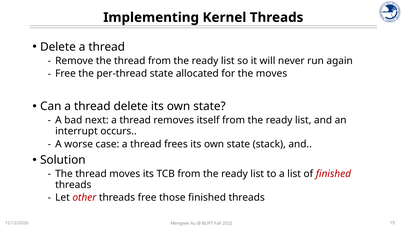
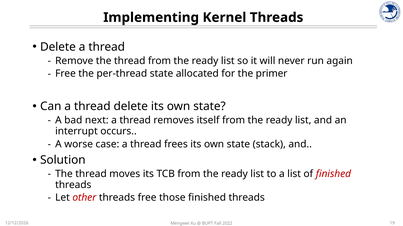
the moves: moves -> primer (272, 74)
